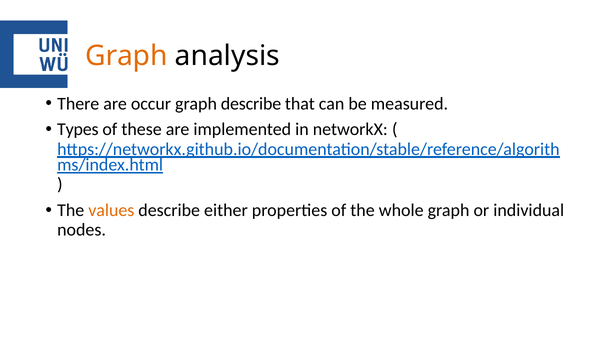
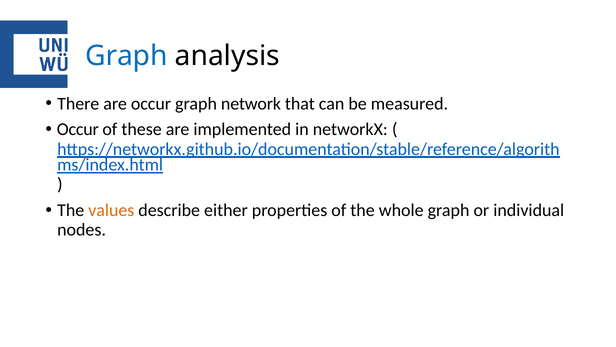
Graph colour: orange -> blue (126, 56)
graph describe: describe -> network (251, 103)
Types: Types -> Occur (78, 129)
